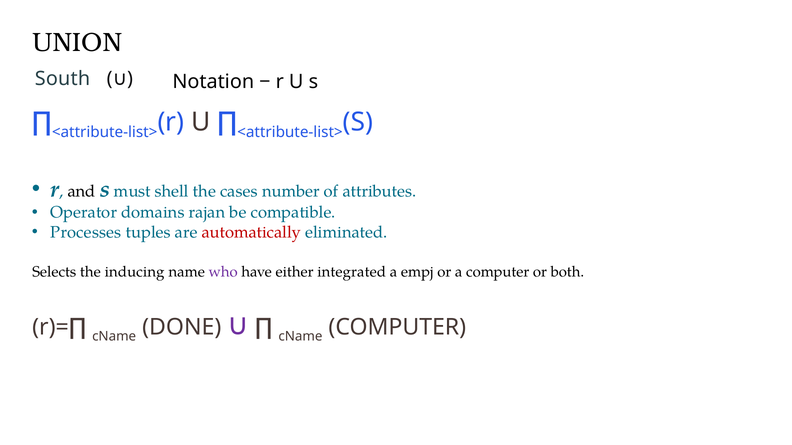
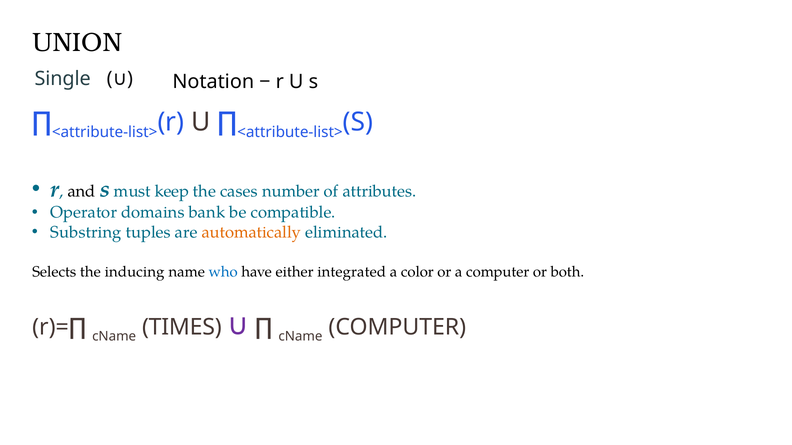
South: South -> Single (63, 79)
shell: shell -> keep (172, 192)
rajan: rajan -> bank (207, 213)
Processes: Processes -> Substring (86, 233)
automatically colour: red -> orange (251, 233)
who colour: purple -> blue (223, 272)
empj: empj -> color (417, 272)
DONE: DONE -> TIMES (182, 328)
